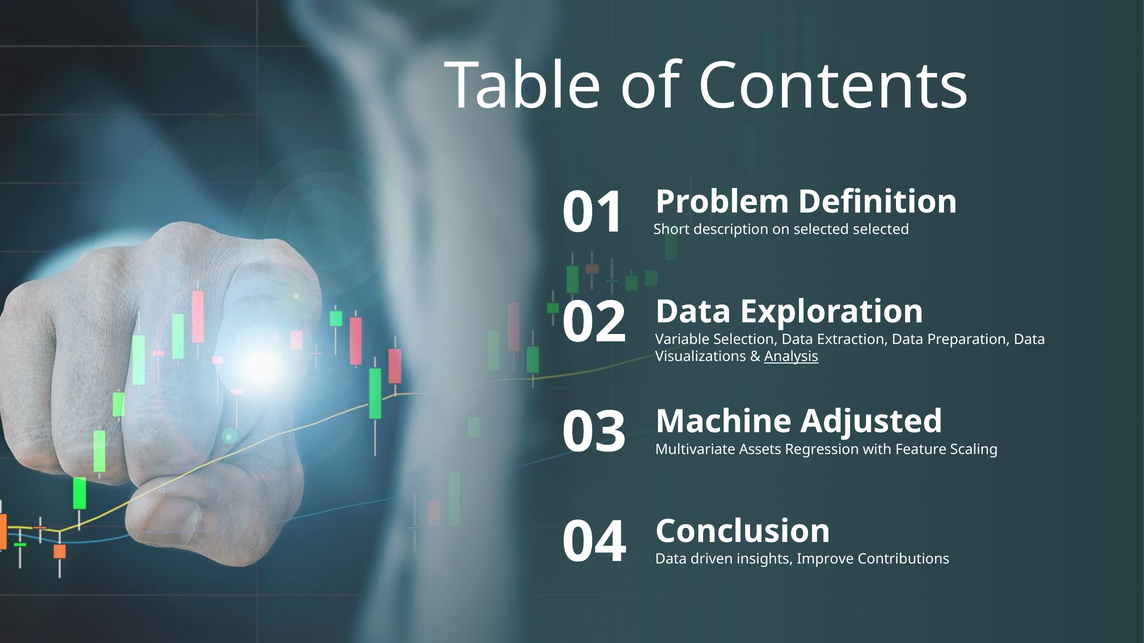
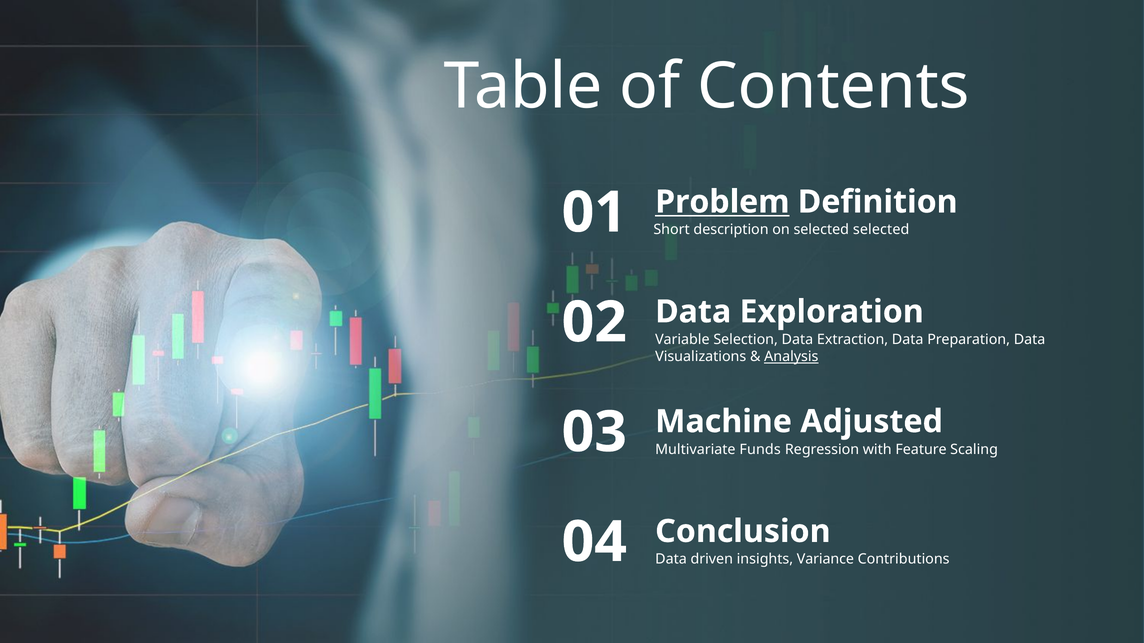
Problem underline: none -> present (722, 202)
Assets: Assets -> Funds (760, 450)
Improve: Improve -> Variance (825, 560)
